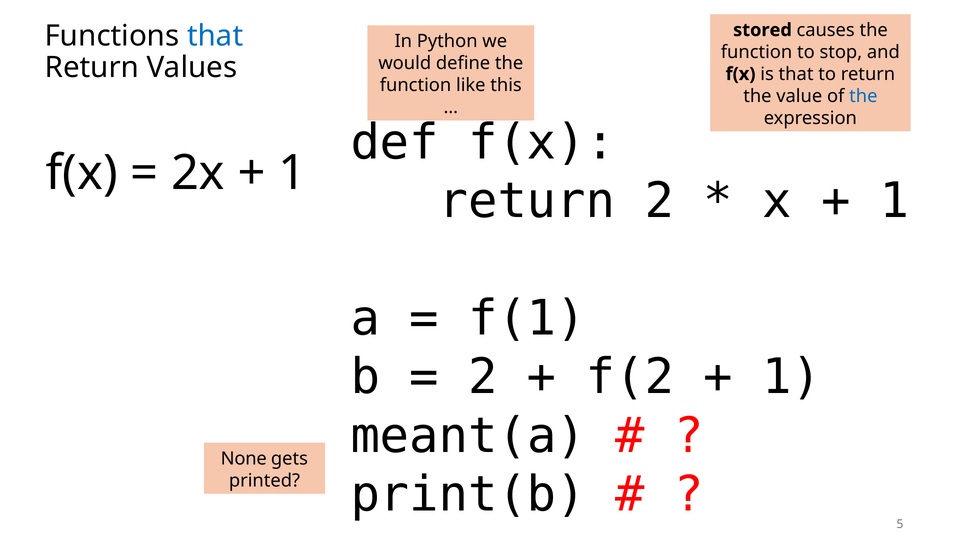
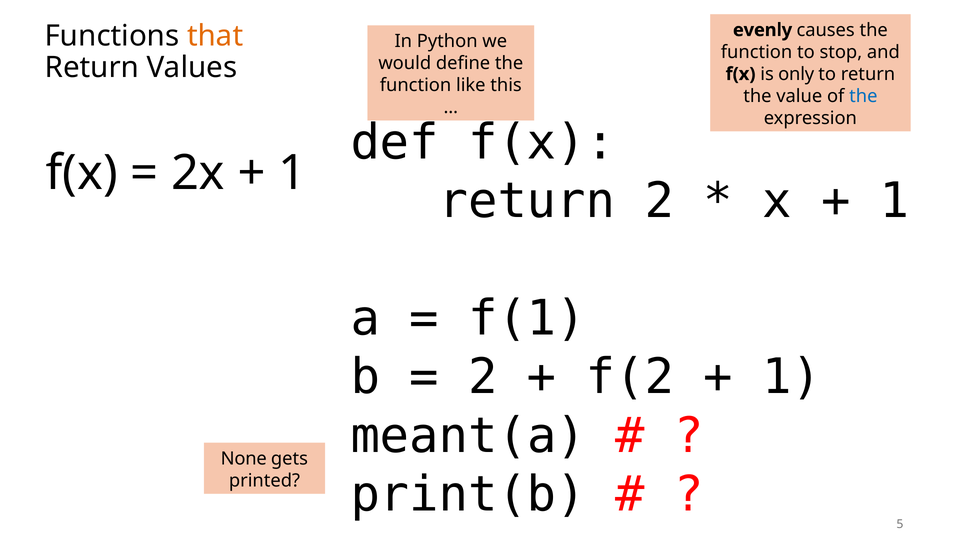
stored: stored -> evenly (763, 30)
that colour: blue -> orange (215, 36)
is that: that -> only (796, 74)
